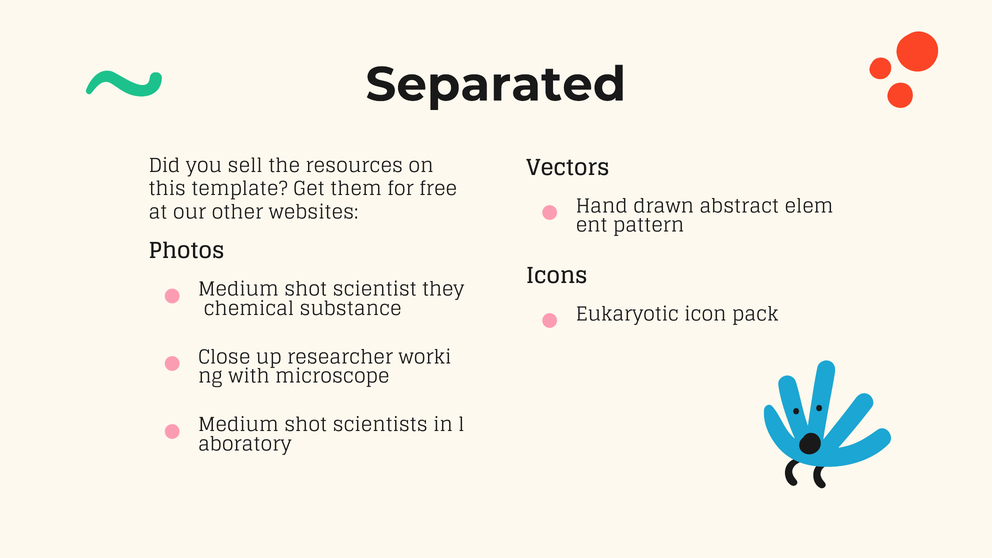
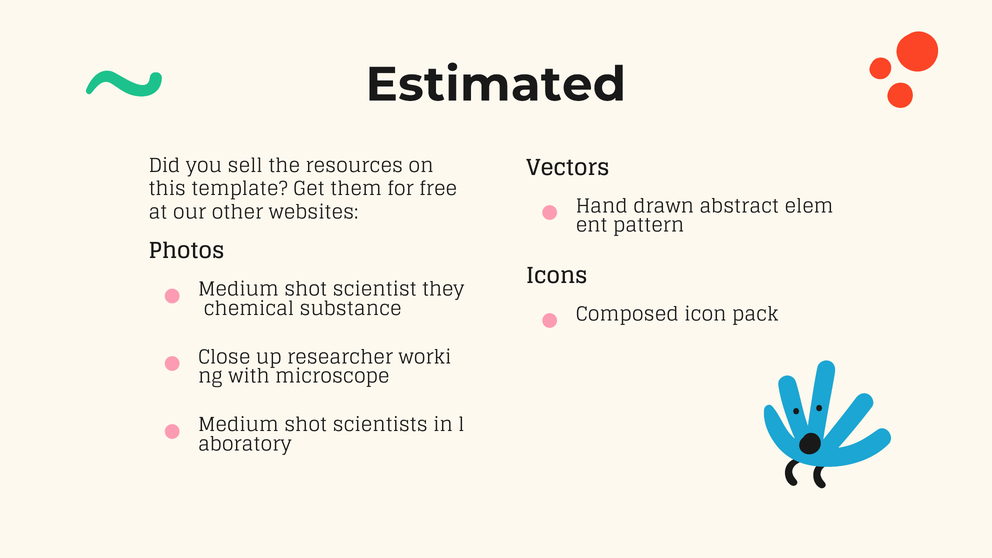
Separated: Separated -> Estimated (496, 85)
Eukaryotic: Eukaryotic -> Composed (627, 314)
